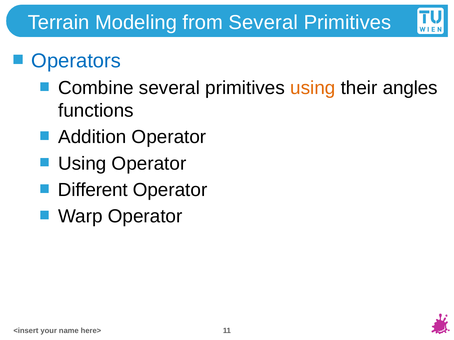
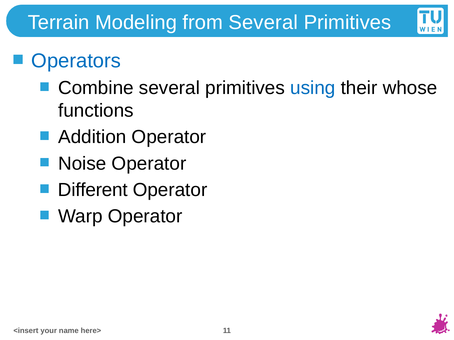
using colour: orange -> blue (313, 88)
angles: angles -> whose (410, 88)
Using: Using -> Noise (82, 164)
